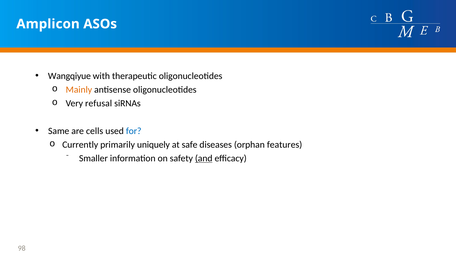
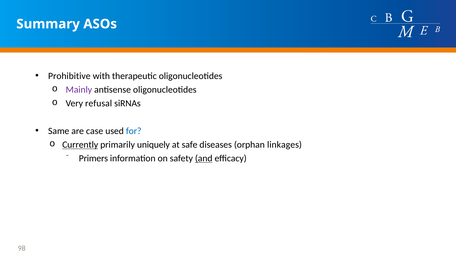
Amplicon: Amplicon -> Summary (48, 24)
Wangqiyue: Wangqiyue -> Prohibitive (69, 76)
Mainly colour: orange -> purple (79, 90)
cells: cells -> case (95, 131)
Currently underline: none -> present (80, 145)
features: features -> linkages (284, 145)
Smaller: Smaller -> Primers (93, 159)
